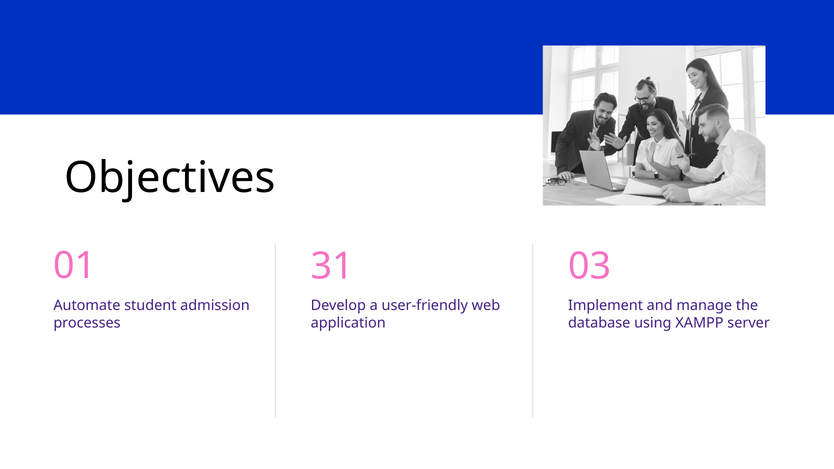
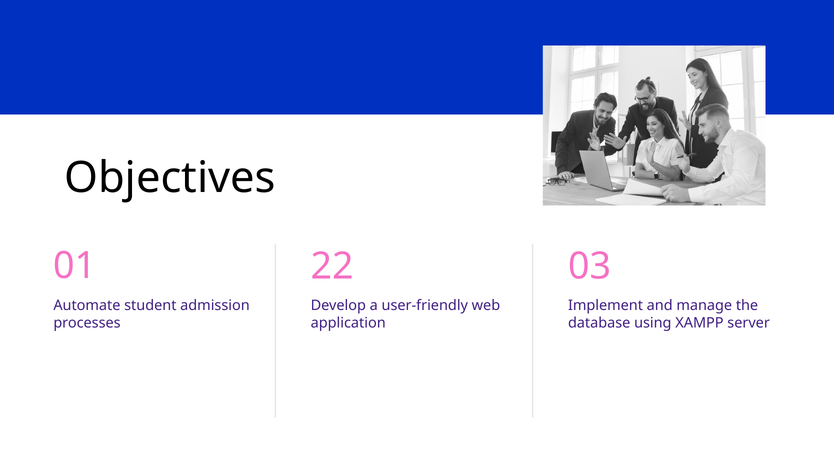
31: 31 -> 22 (332, 266)
